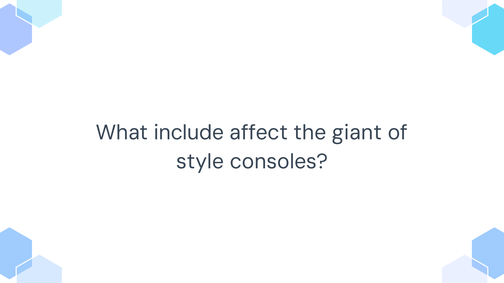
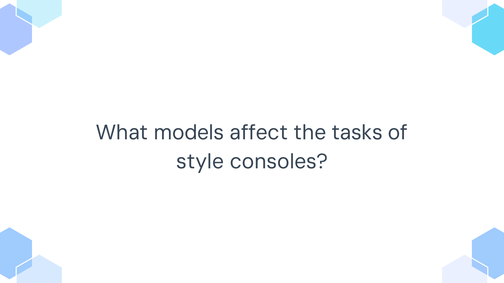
include: include -> models (189, 133)
giant: giant -> tasks (357, 133)
